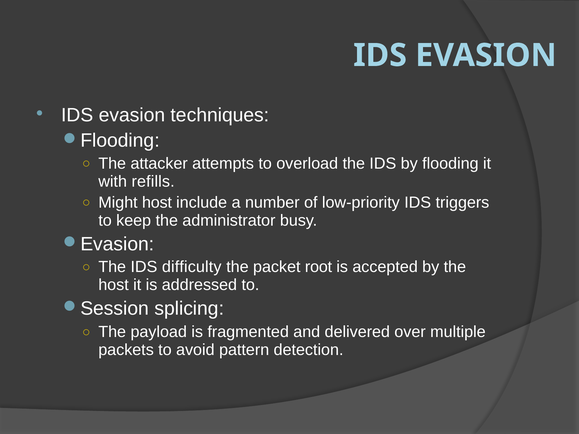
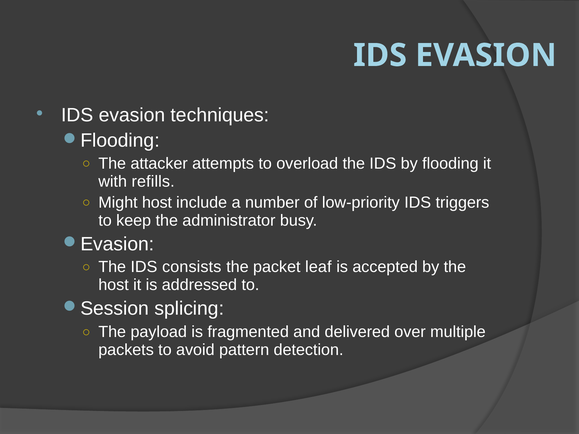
difficulty: difficulty -> consists (192, 267)
root: root -> leaf (318, 267)
